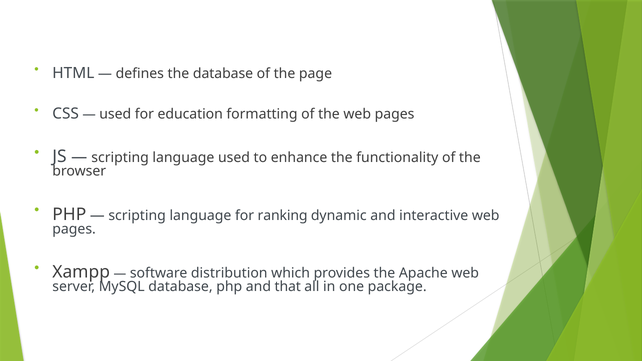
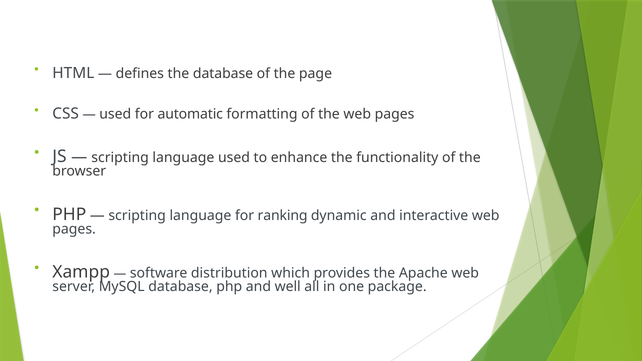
education: education -> automatic (190, 114)
that: that -> well (288, 287)
